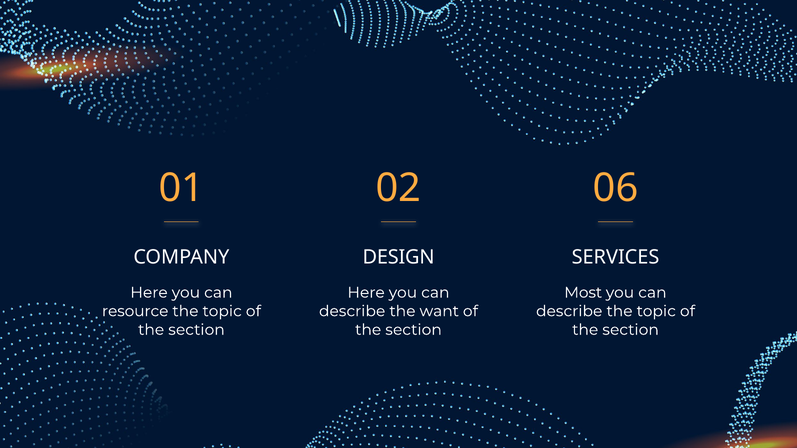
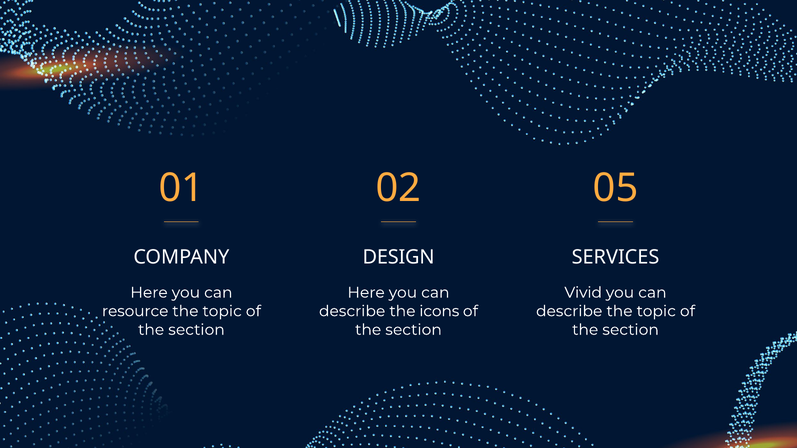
06: 06 -> 05 (616, 188)
Most: Most -> Vivid (583, 293)
want: want -> icons (439, 311)
